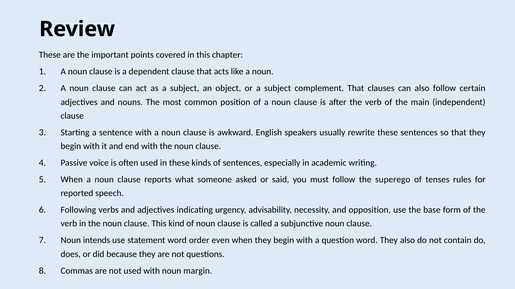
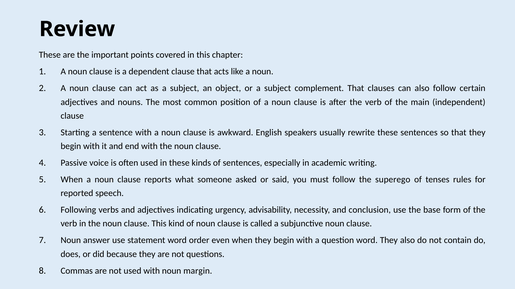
opposition: opposition -> conclusion (370, 210)
intends: intends -> answer (97, 241)
